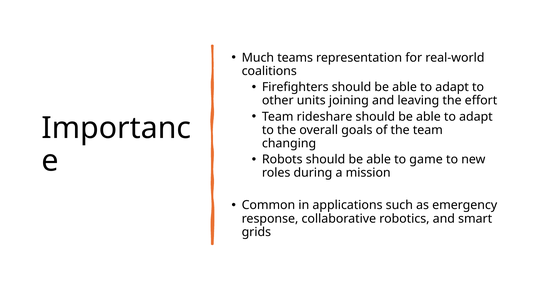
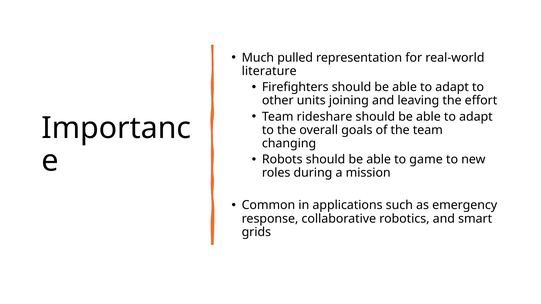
teams: teams -> pulled (295, 58)
coalitions: coalitions -> literature (269, 71)
